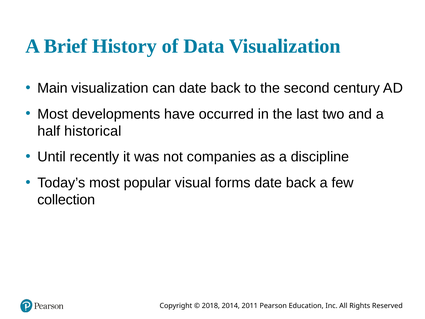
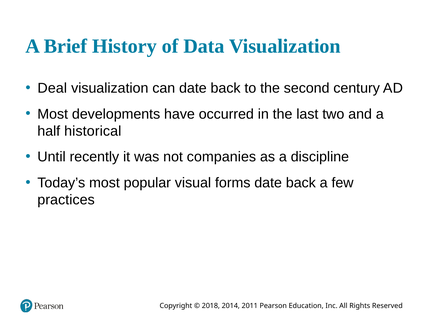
Main: Main -> Deal (52, 88)
collection: collection -> practices (66, 200)
